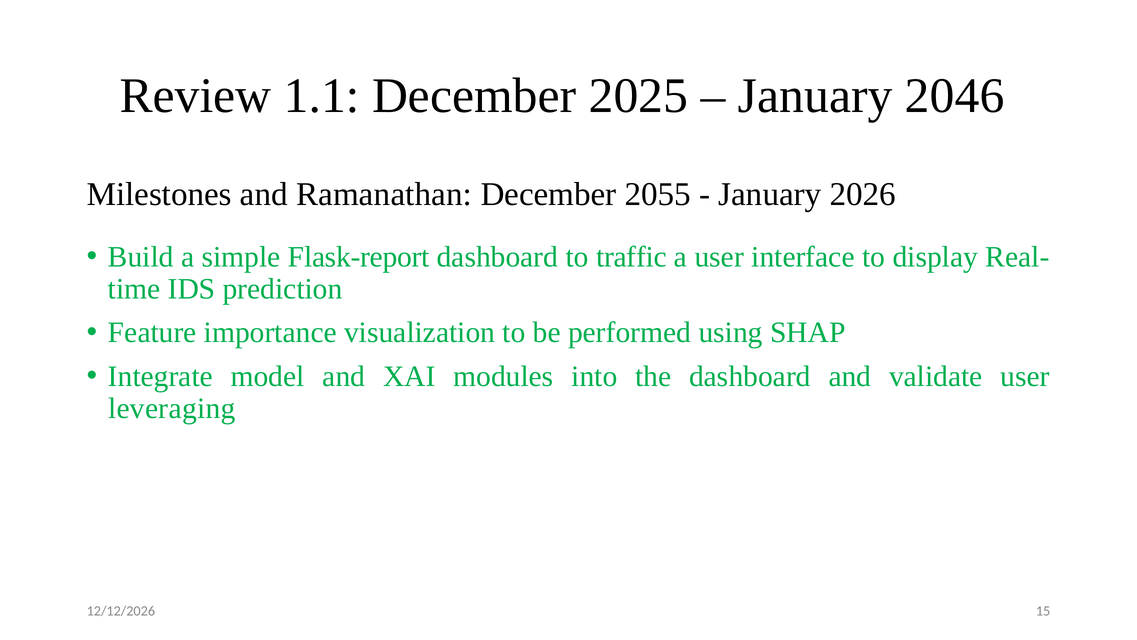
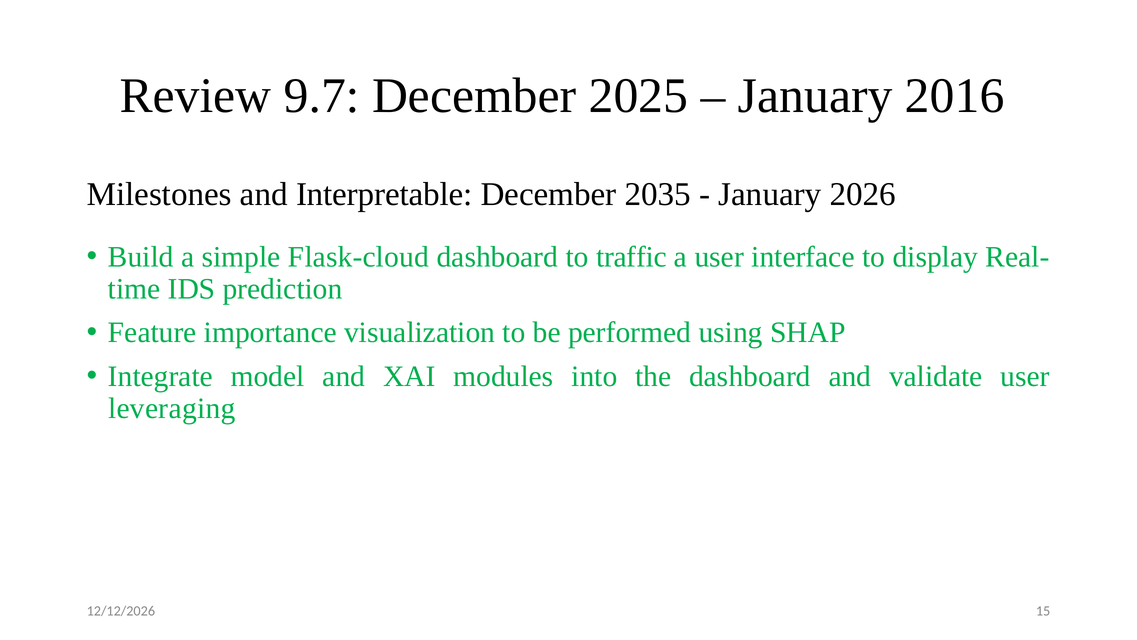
1.1: 1.1 -> 9.7 (322, 96)
2046: 2046 -> 2016 (955, 96)
Ramanathan: Ramanathan -> Interpretable (384, 194)
2055: 2055 -> 2035 (658, 194)
Flask-report: Flask-report -> Flask-cloud (358, 257)
